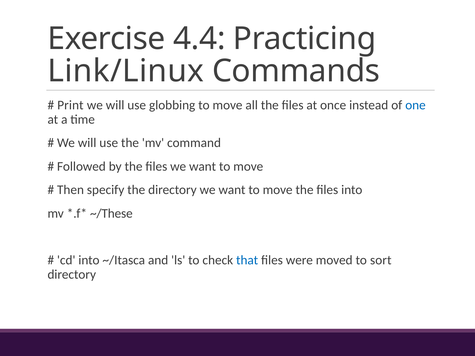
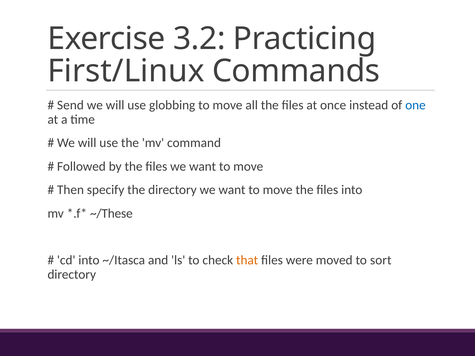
4.4: 4.4 -> 3.2 (199, 39)
Link/Linux: Link/Linux -> First/Linux (126, 71)
Print: Print -> Send (70, 105)
that colour: blue -> orange (247, 260)
